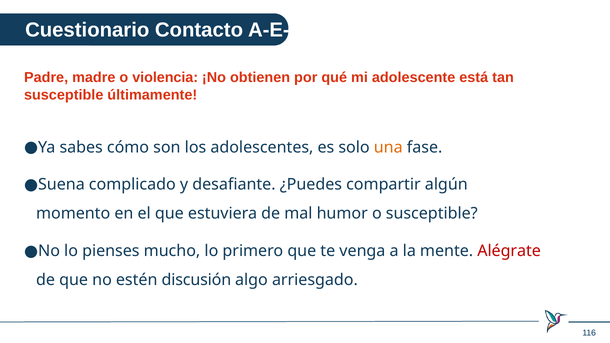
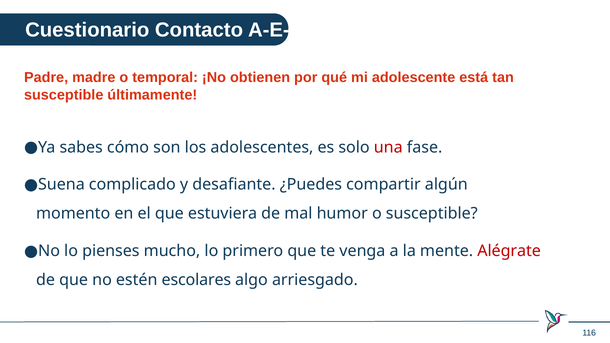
violencia: violencia -> temporal (165, 78)
una colour: orange -> red (388, 147)
discusión: discusión -> escolares (196, 280)
